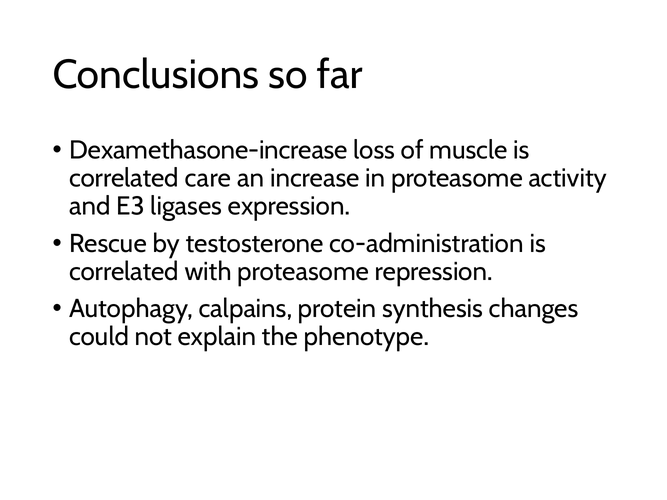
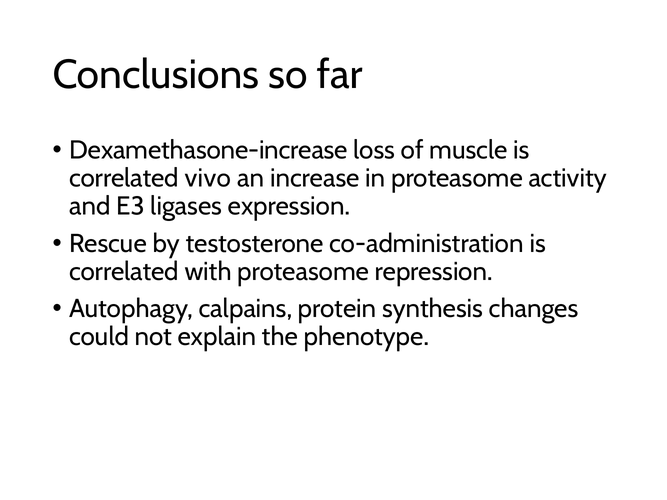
care: care -> vivo (208, 178)
